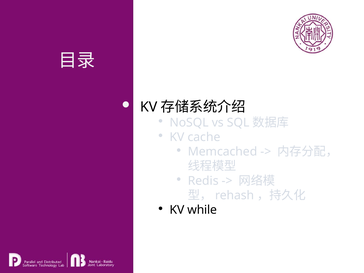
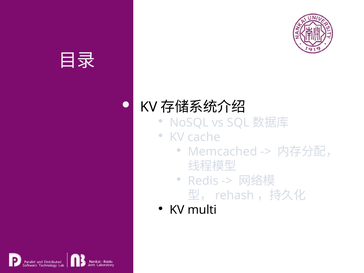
while: while -> multi (202, 210)
